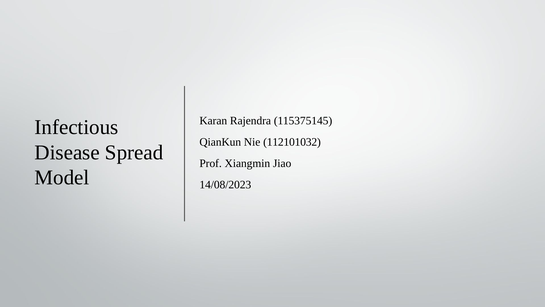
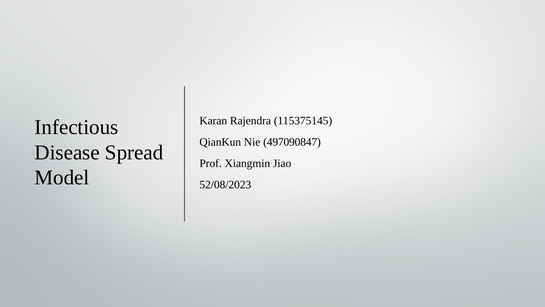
112101032: 112101032 -> 497090847 (292, 142)
14/08/2023: 14/08/2023 -> 52/08/2023 (225, 185)
